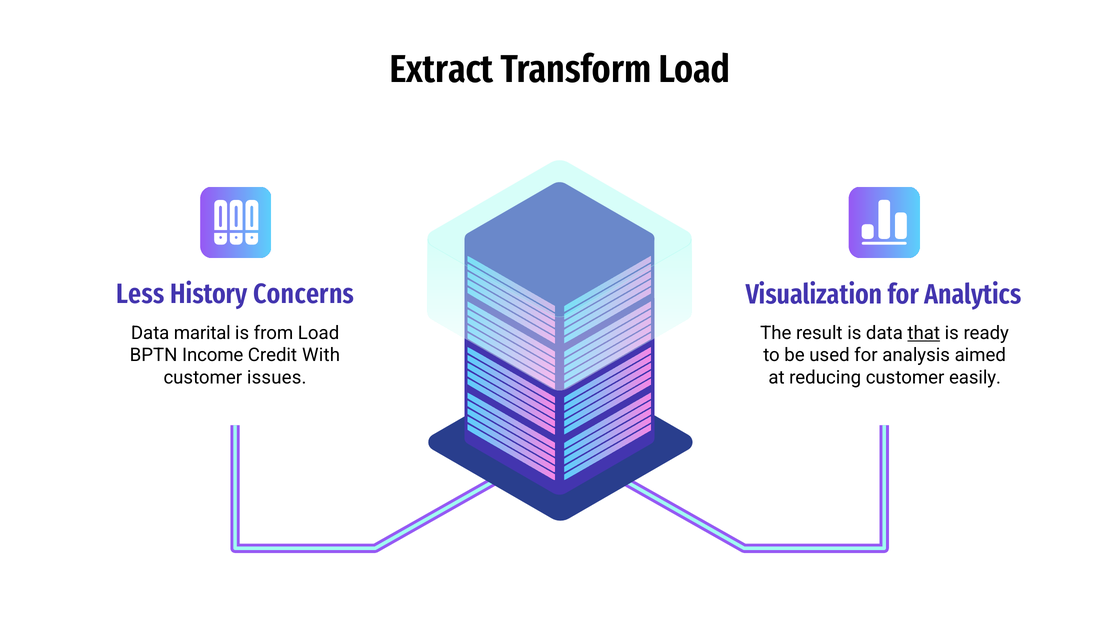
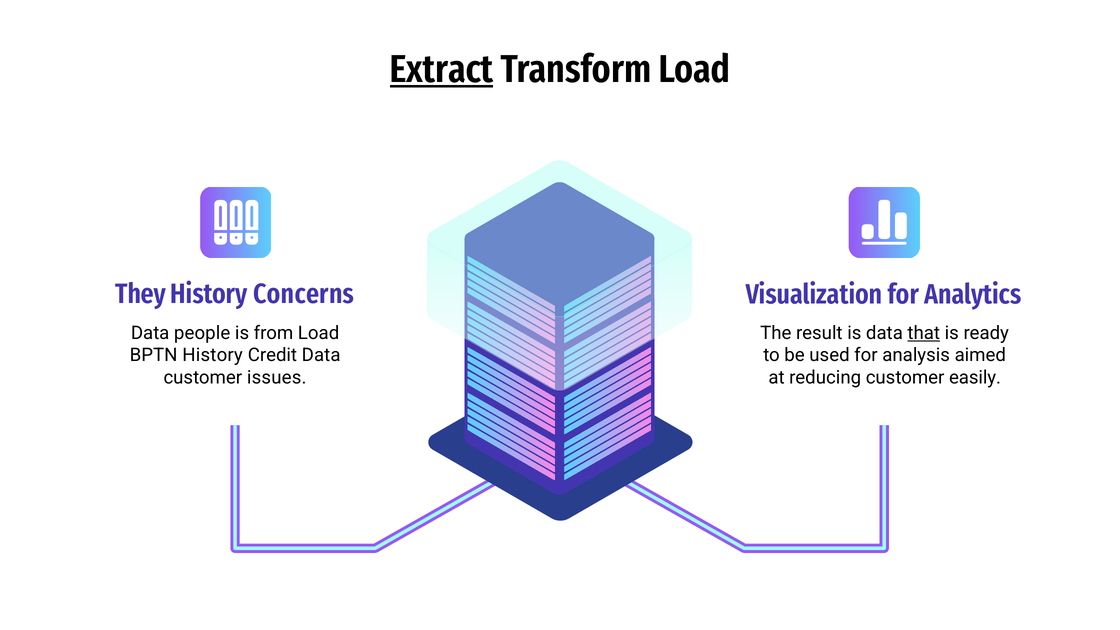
Extract underline: none -> present (442, 70)
Less: Less -> They (141, 294)
marital: marital -> people (202, 333)
BPTN Income: Income -> History (213, 355)
Credit With: With -> Data (321, 355)
